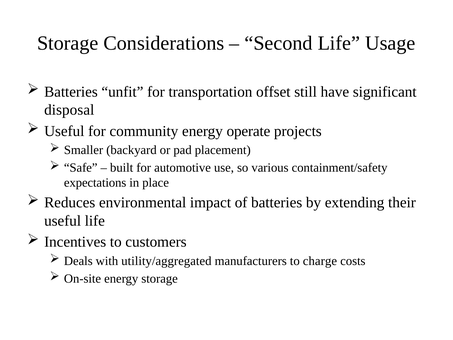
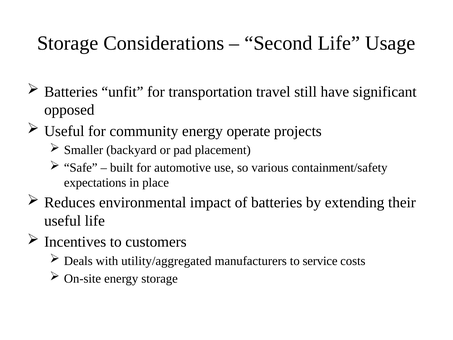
offset: offset -> travel (273, 92)
disposal: disposal -> opposed (69, 110)
charge: charge -> service (320, 261)
